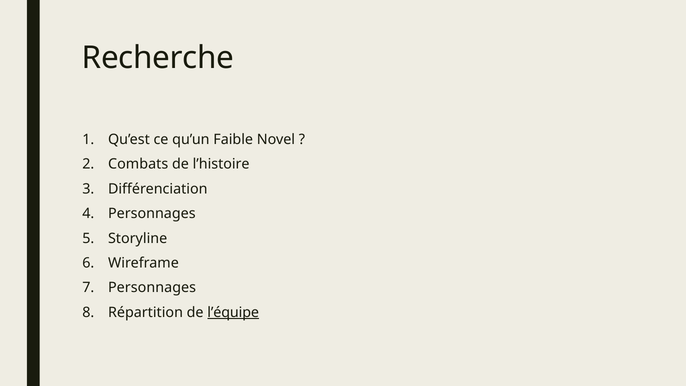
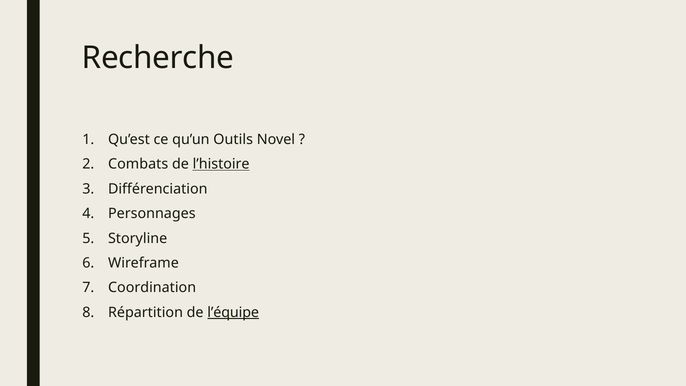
Faible: Faible -> Outils (233, 139)
l’histoire underline: none -> present (221, 164)
Personnages: Personnages -> Coordination (152, 288)
